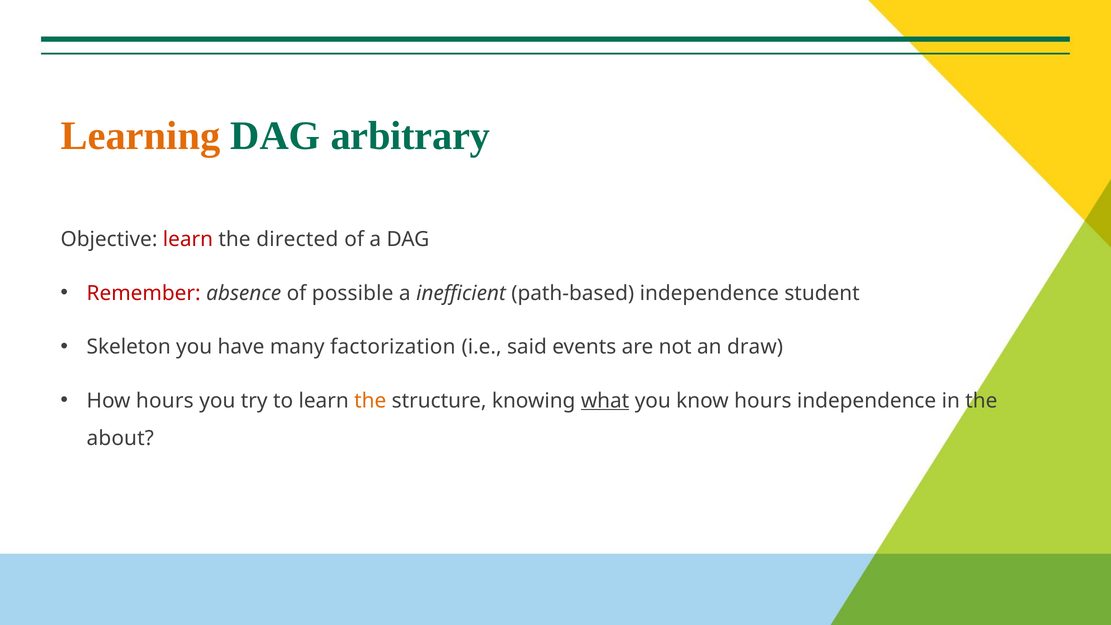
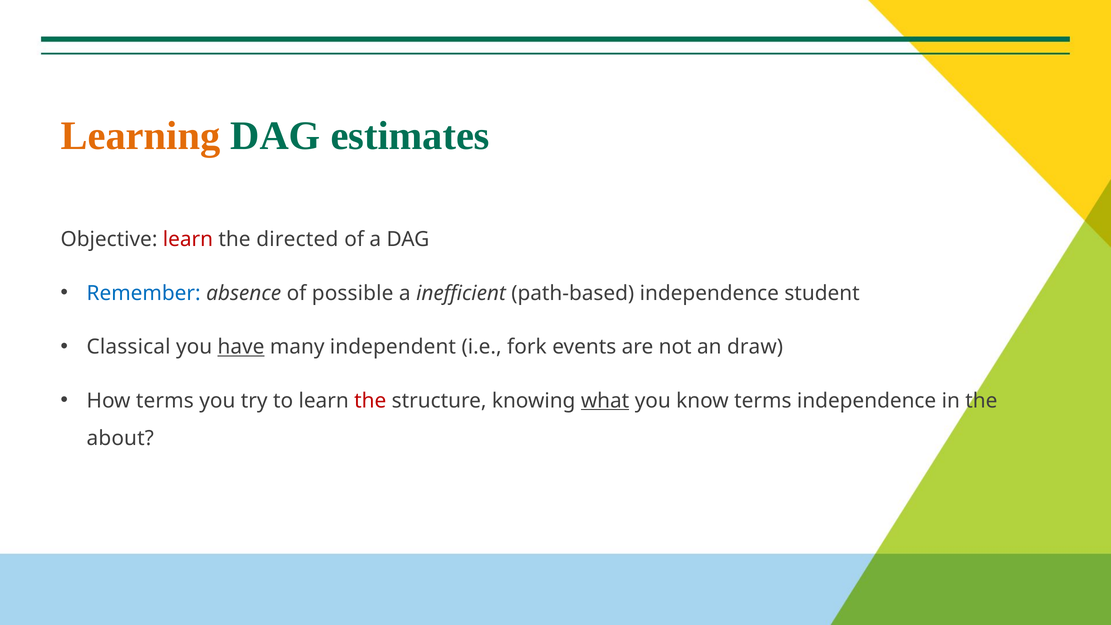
arbitrary: arbitrary -> estimates (410, 136)
Remember colour: red -> blue (144, 293)
Skeleton: Skeleton -> Classical (129, 347)
have underline: none -> present (241, 347)
factorization: factorization -> independent (393, 347)
said: said -> fork (527, 347)
How hours: hours -> terms (165, 401)
the colour: orange -> red (370, 401)
know hours: hours -> terms (763, 401)
